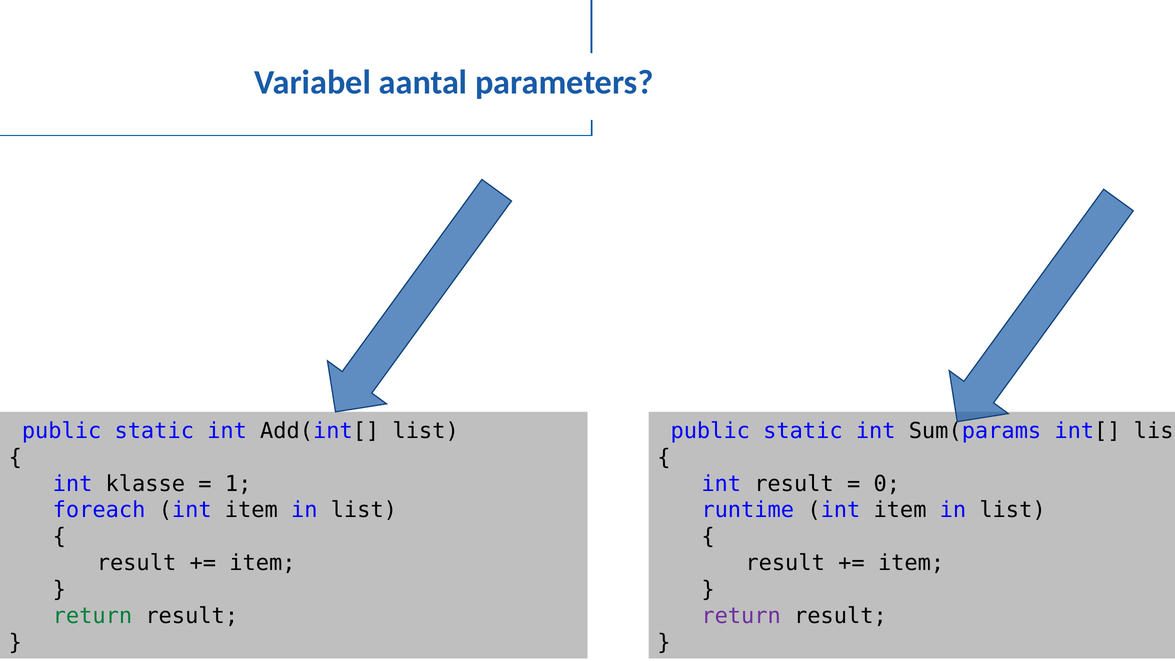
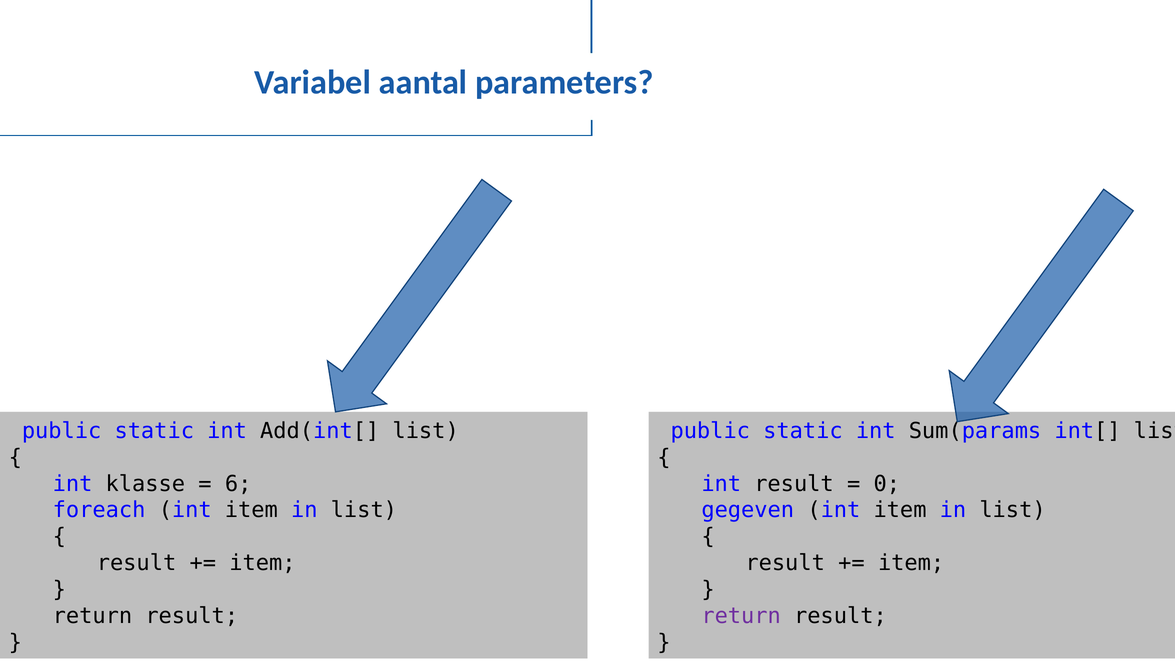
1: 1 -> 6 (238, 484)
runtime: runtime -> gegeven (748, 510)
return colour: green -> black (92, 616)
